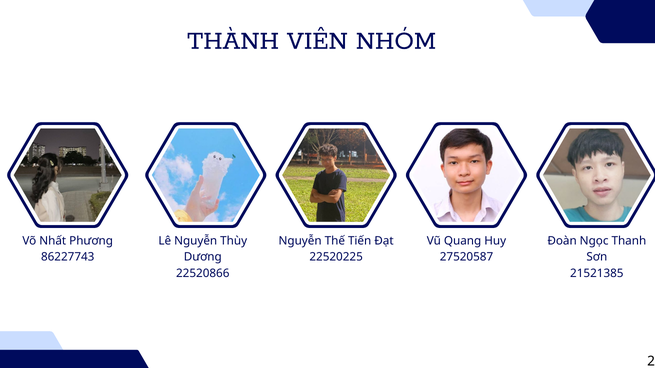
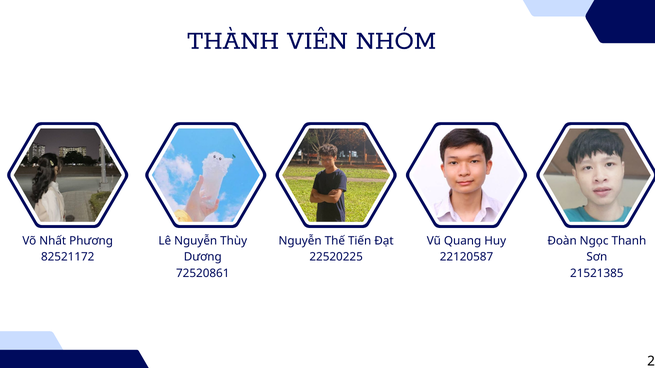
86227743: 86227743 -> 82521172 (68, 257)
27520587: 27520587 -> 22120587 (466, 257)
22520866: 22520866 -> 72520861 (203, 274)
